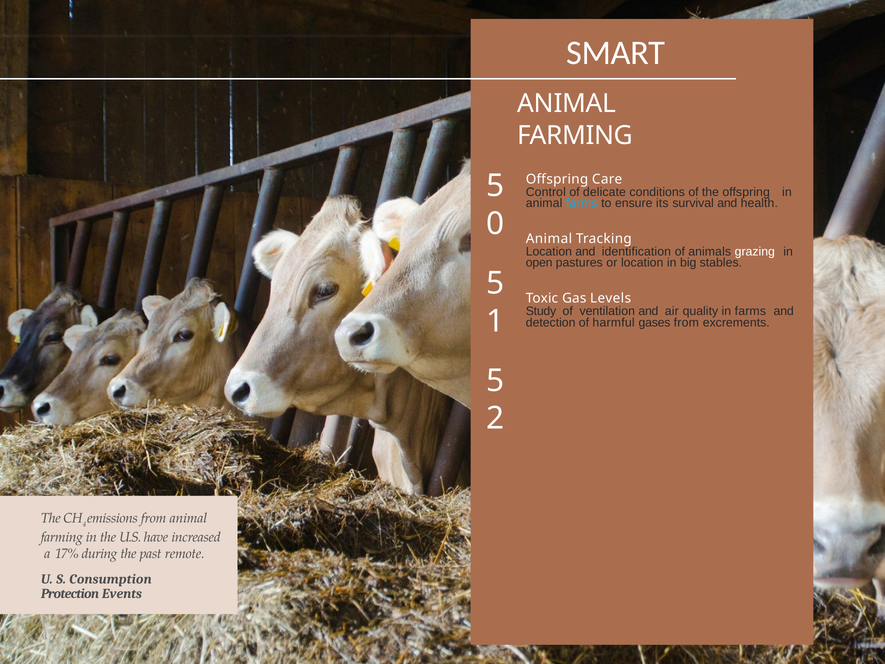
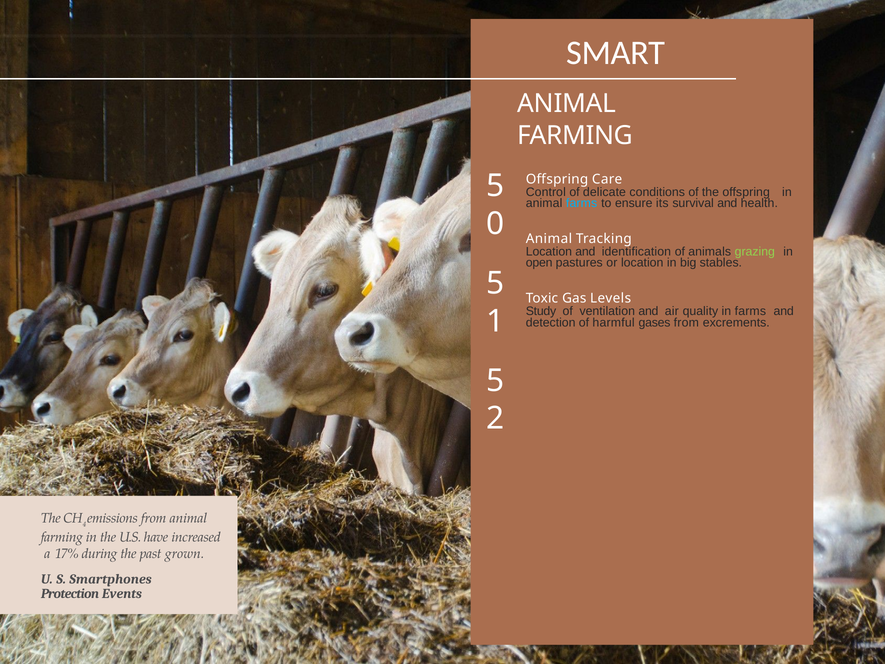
grazing colour: white -> light green (755, 251)
remote: remote -> grown (185, 553)
Consumption: Consumption -> Smartphones (110, 579)
